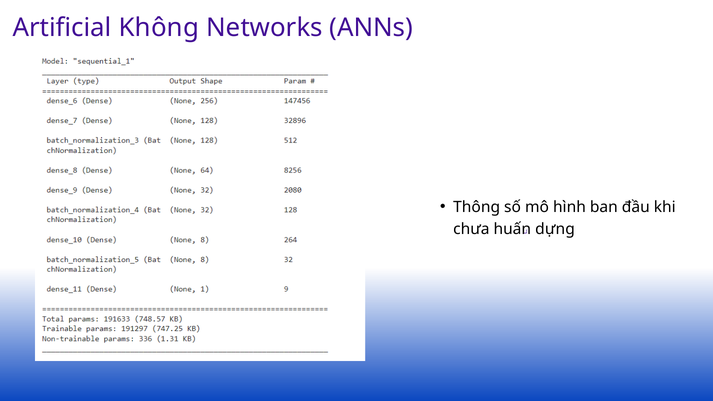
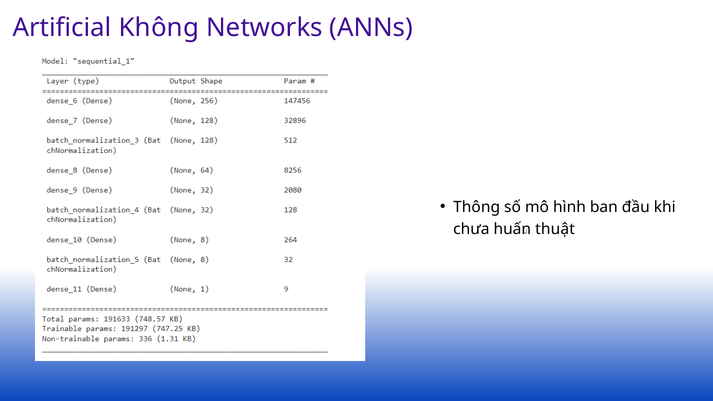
dựng: dựng -> thuật (555, 229)
